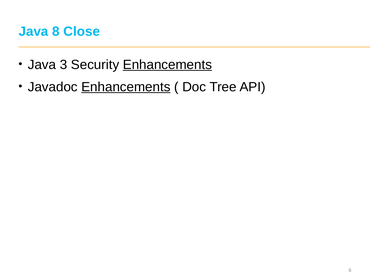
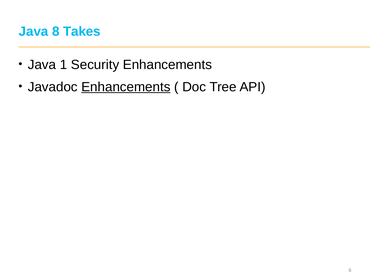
Close: Close -> Takes (82, 32)
3: 3 -> 1 (63, 65)
Enhancements underline: present -> none (167, 65)
